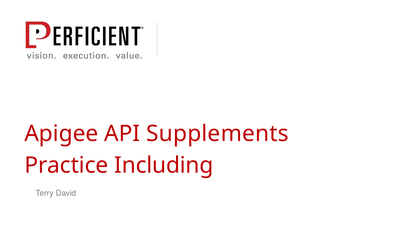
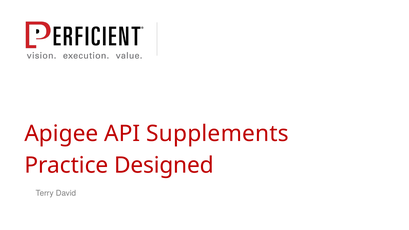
Including: Including -> Designed (164, 165)
